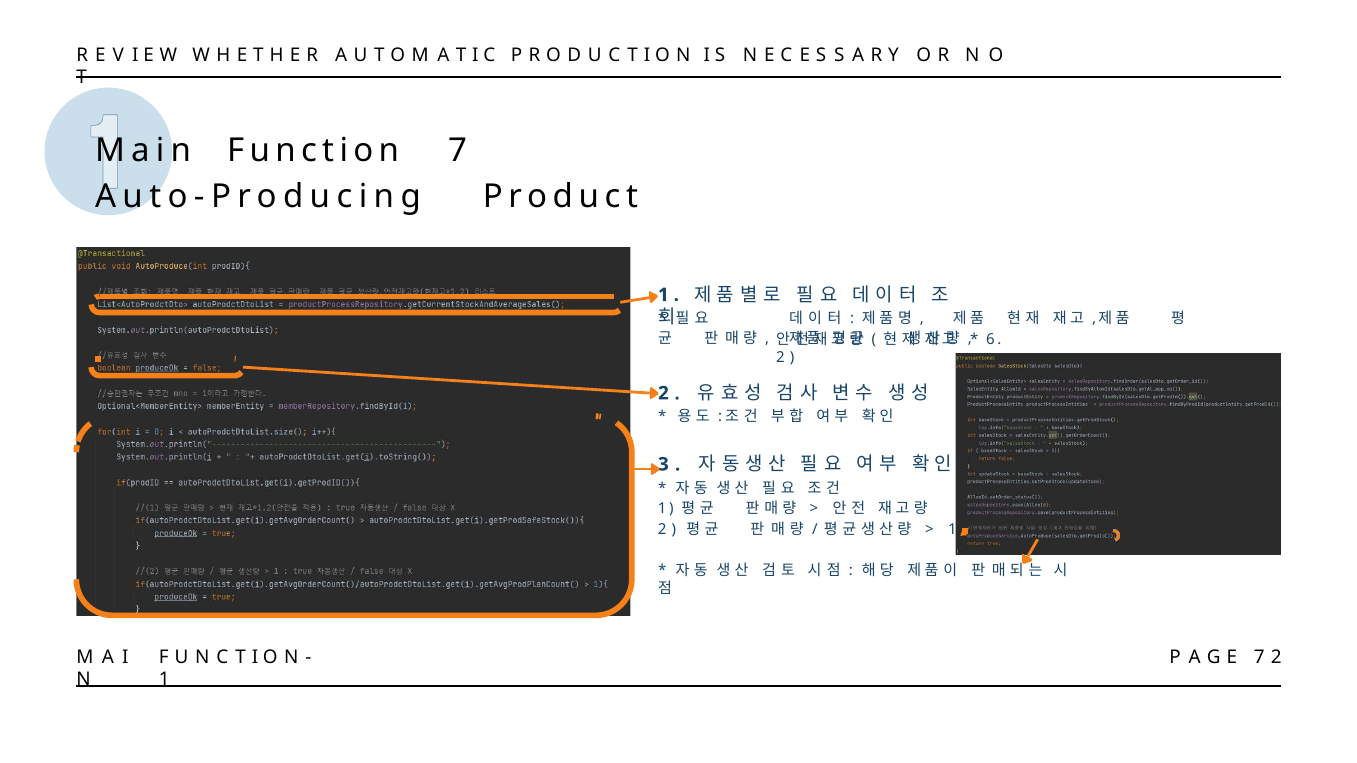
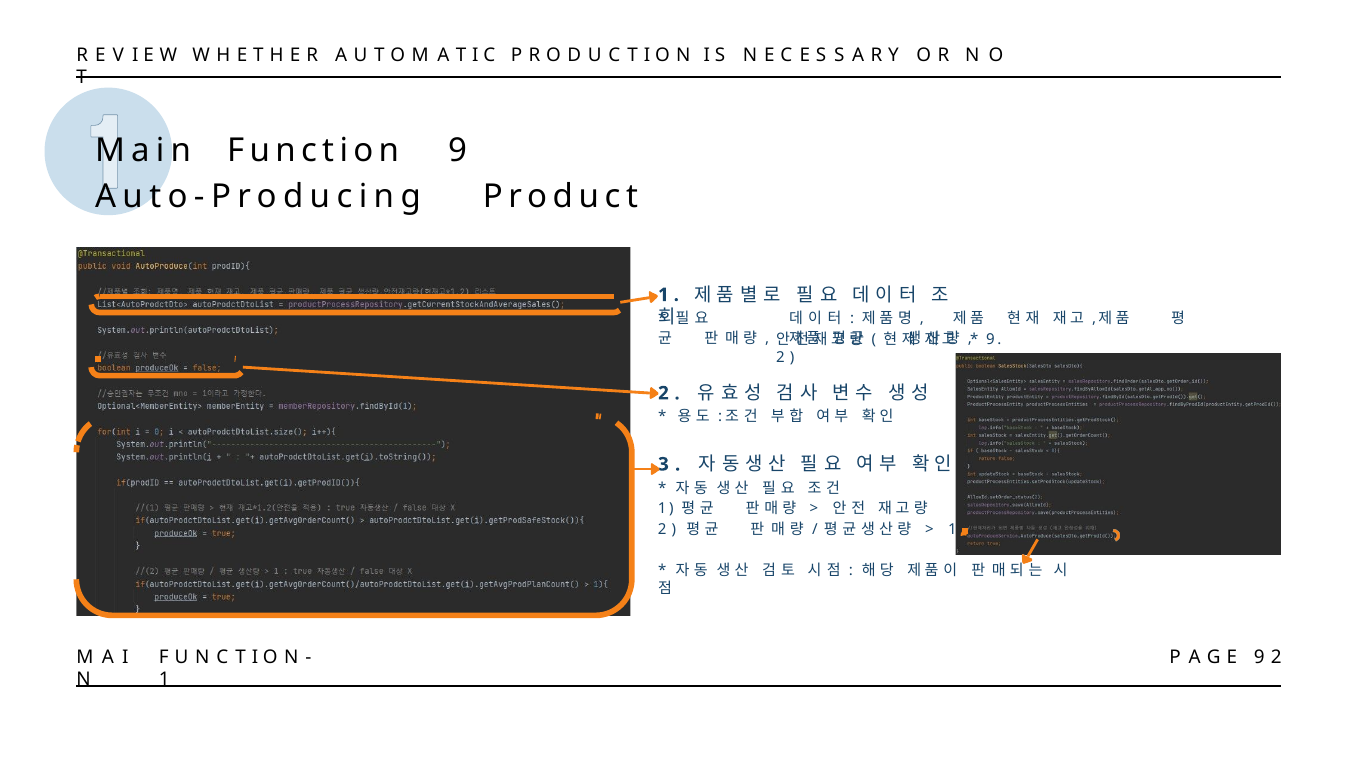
Function 7: 7 -> 9 (457, 151)
6: 6 -> 9 (991, 339)
E 7: 7 -> 9 (1259, 657)
